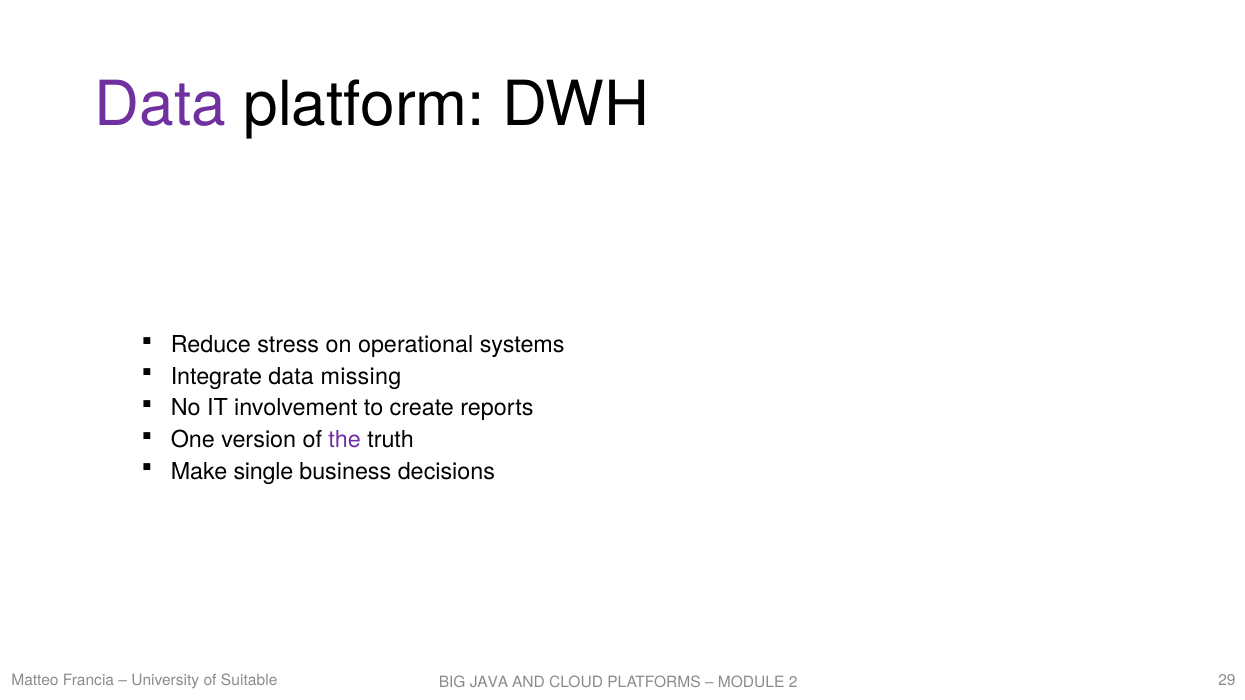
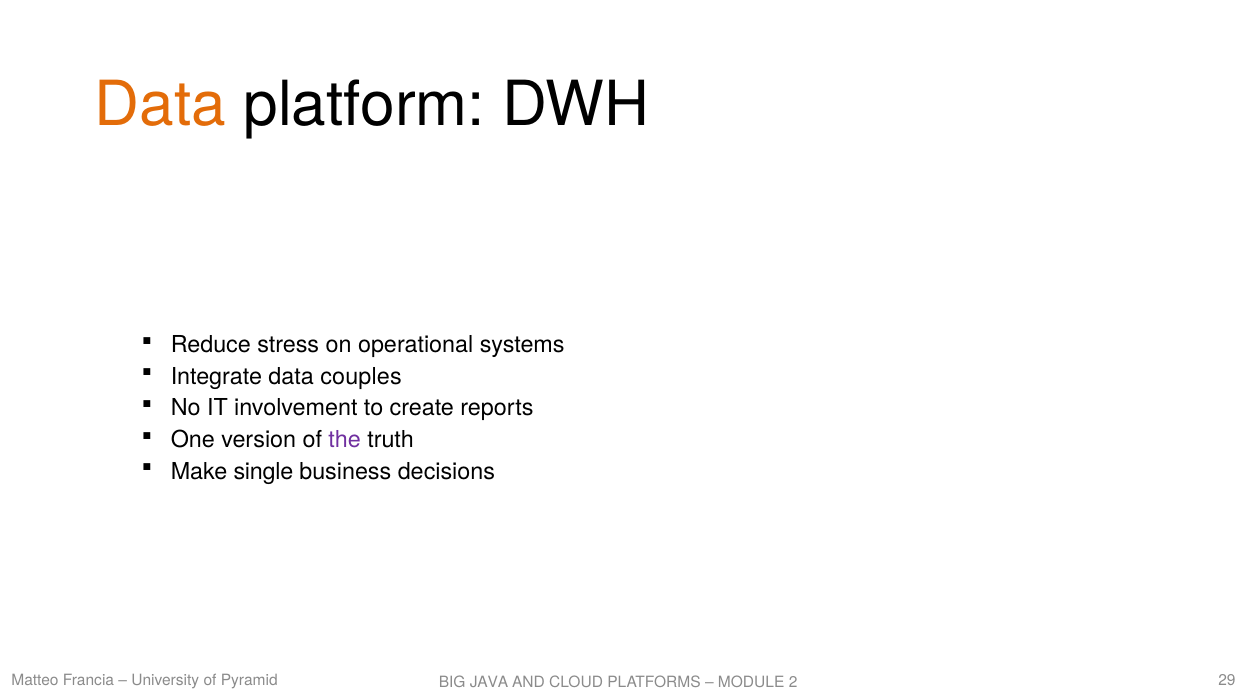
Data colour: purple -> orange (161, 105)
missing: missing -> couples (361, 377)
Suitable: Suitable -> Pyramid (249, 681)
